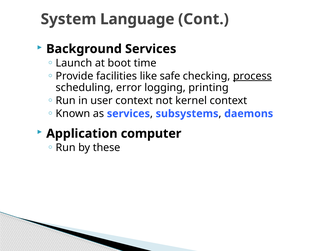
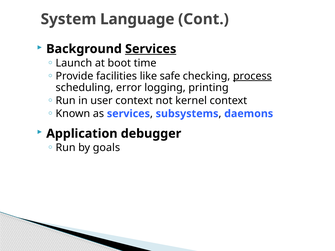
Services underline: none -> present (151, 49)
computer: computer -> debugger (151, 134)
these: these -> goals (106, 148)
